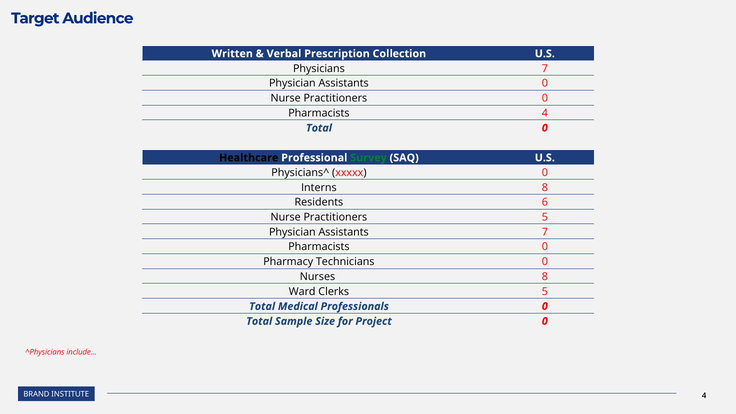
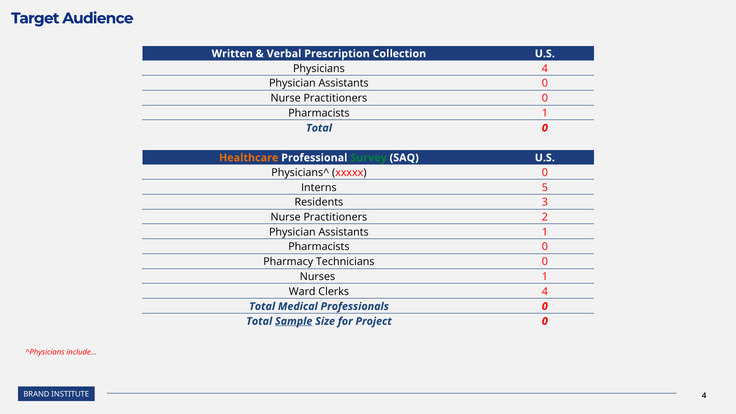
Physicians 7: 7 -> 4 (545, 69)
Pharmacists 4: 4 -> 1 (545, 113)
Healthcare colour: black -> orange (249, 158)
Interns 8: 8 -> 5 (545, 187)
6: 6 -> 3 (545, 202)
Practitioners 5: 5 -> 2 (545, 217)
Assistants 7: 7 -> 1 (545, 232)
Nurses 8: 8 -> 1 (545, 277)
Clerks 5: 5 -> 4 (545, 292)
Sample underline: none -> present (294, 321)
